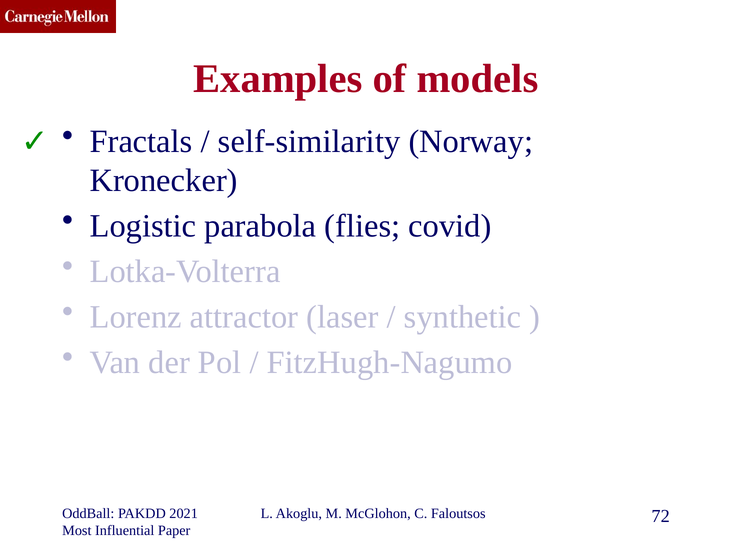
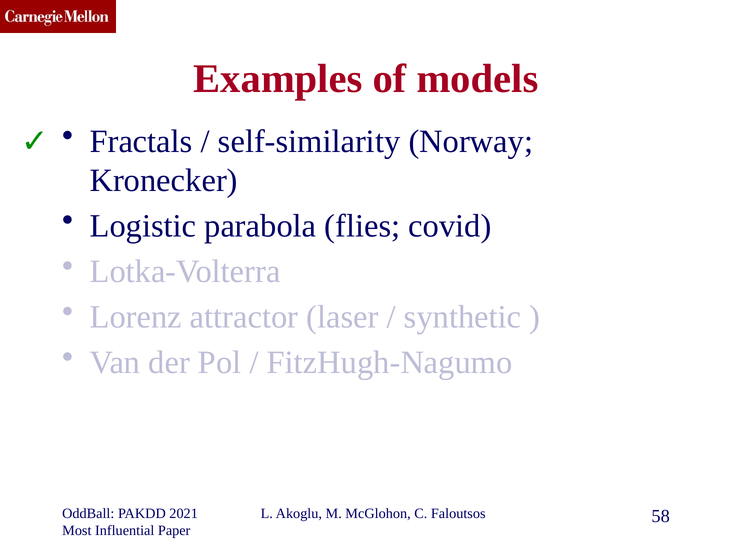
72: 72 -> 58 (661, 516)
